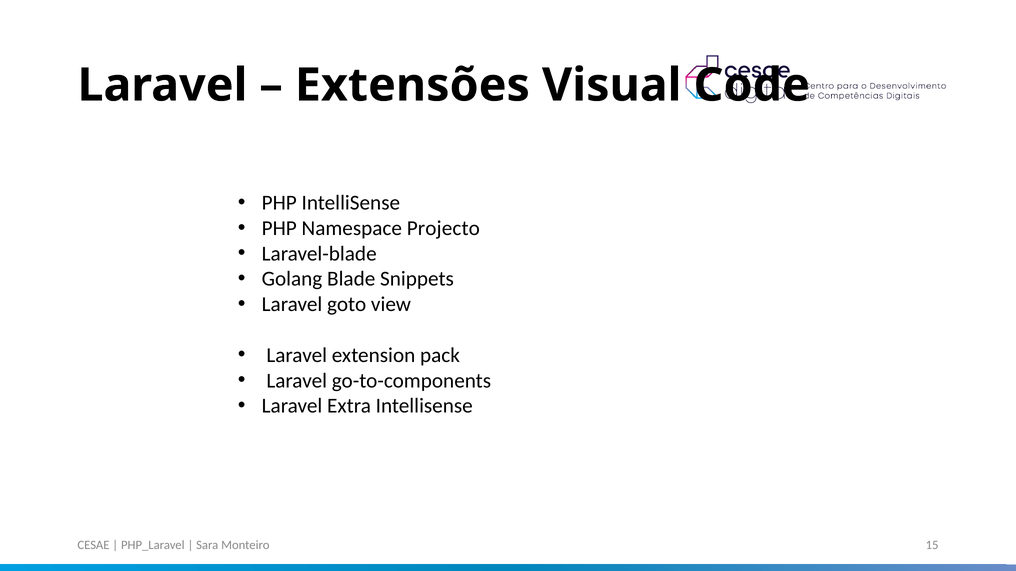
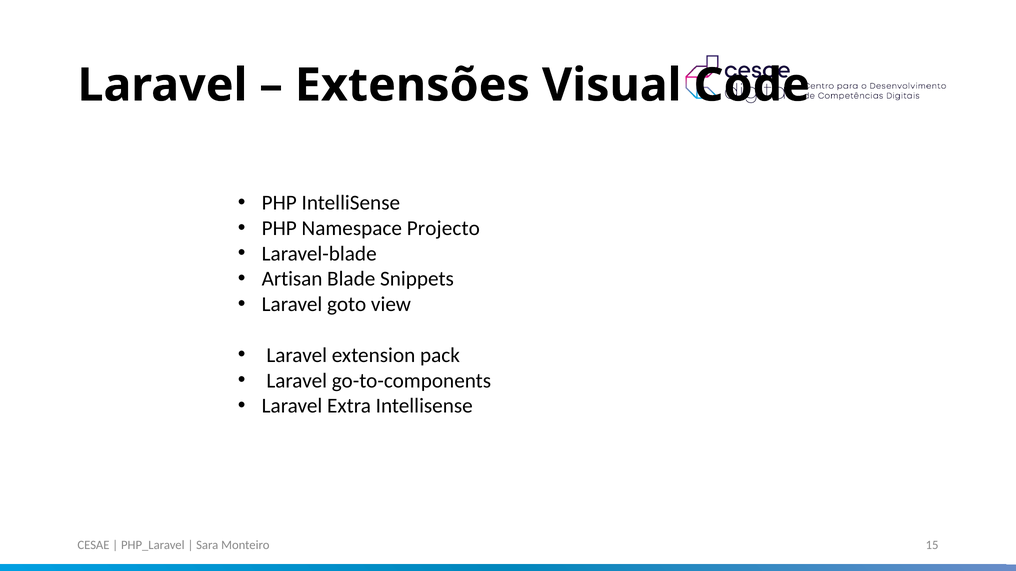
Golang: Golang -> Artisan (292, 279)
